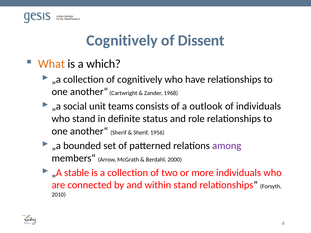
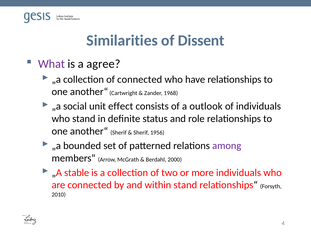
Cognitively: Cognitively -> Similarities (122, 41)
What colour: orange -> purple (51, 64)
which: which -> agree (103, 64)
of cognitively: cognitively -> connected (140, 79)
teams: teams -> effect (121, 106)
